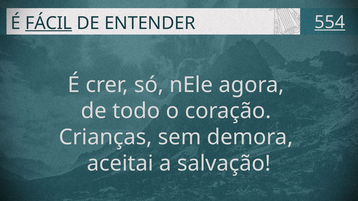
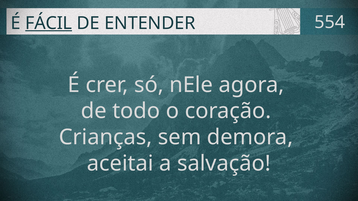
554 underline: present -> none (330, 22)
